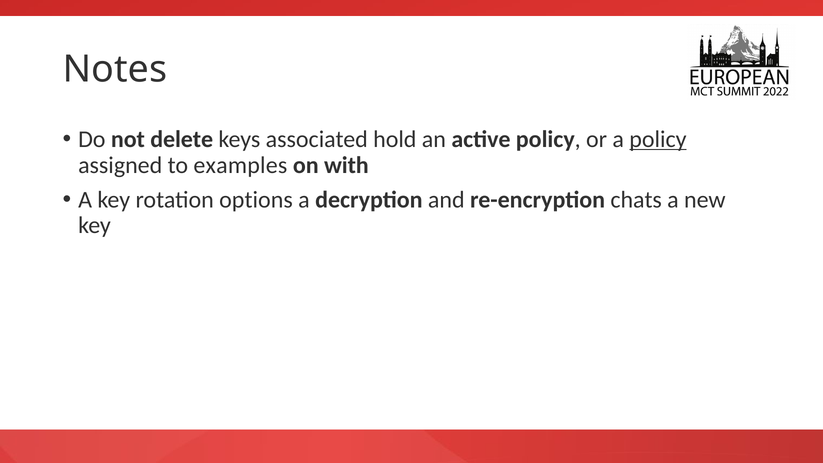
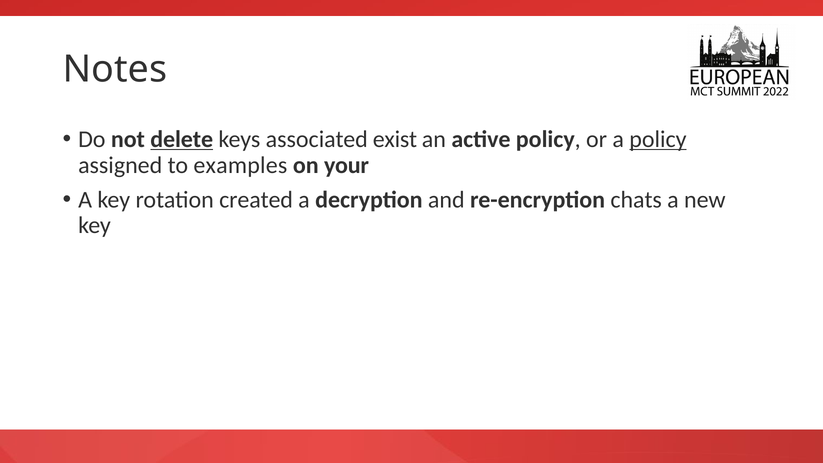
delete underline: none -> present (182, 139)
hold: hold -> exist (395, 139)
with: with -> your (346, 165)
options: options -> created (256, 200)
